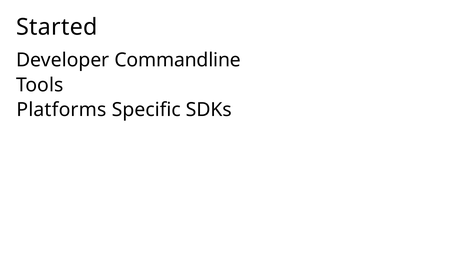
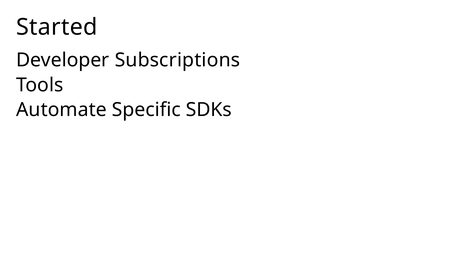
Commandline: Commandline -> Subscriptions (177, 60)
Platforms: Platforms -> Automate (61, 110)
